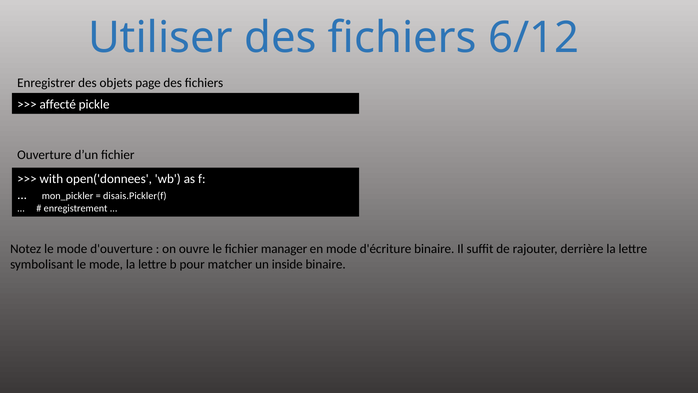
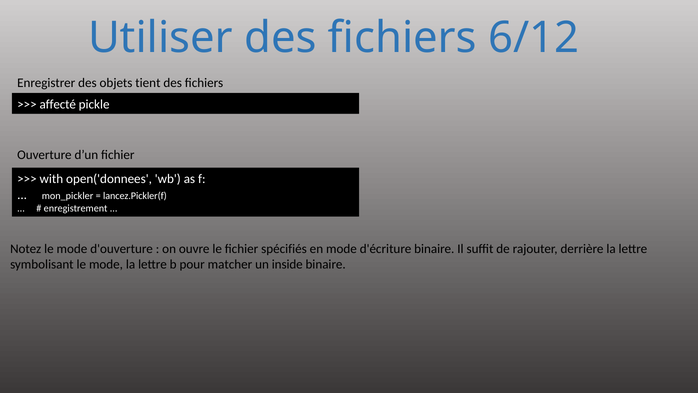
page: page -> tient (148, 83)
disais.Pickler(f: disais.Pickler(f -> lancez.Pickler(f (135, 196)
manager: manager -> spécifiés (284, 249)
